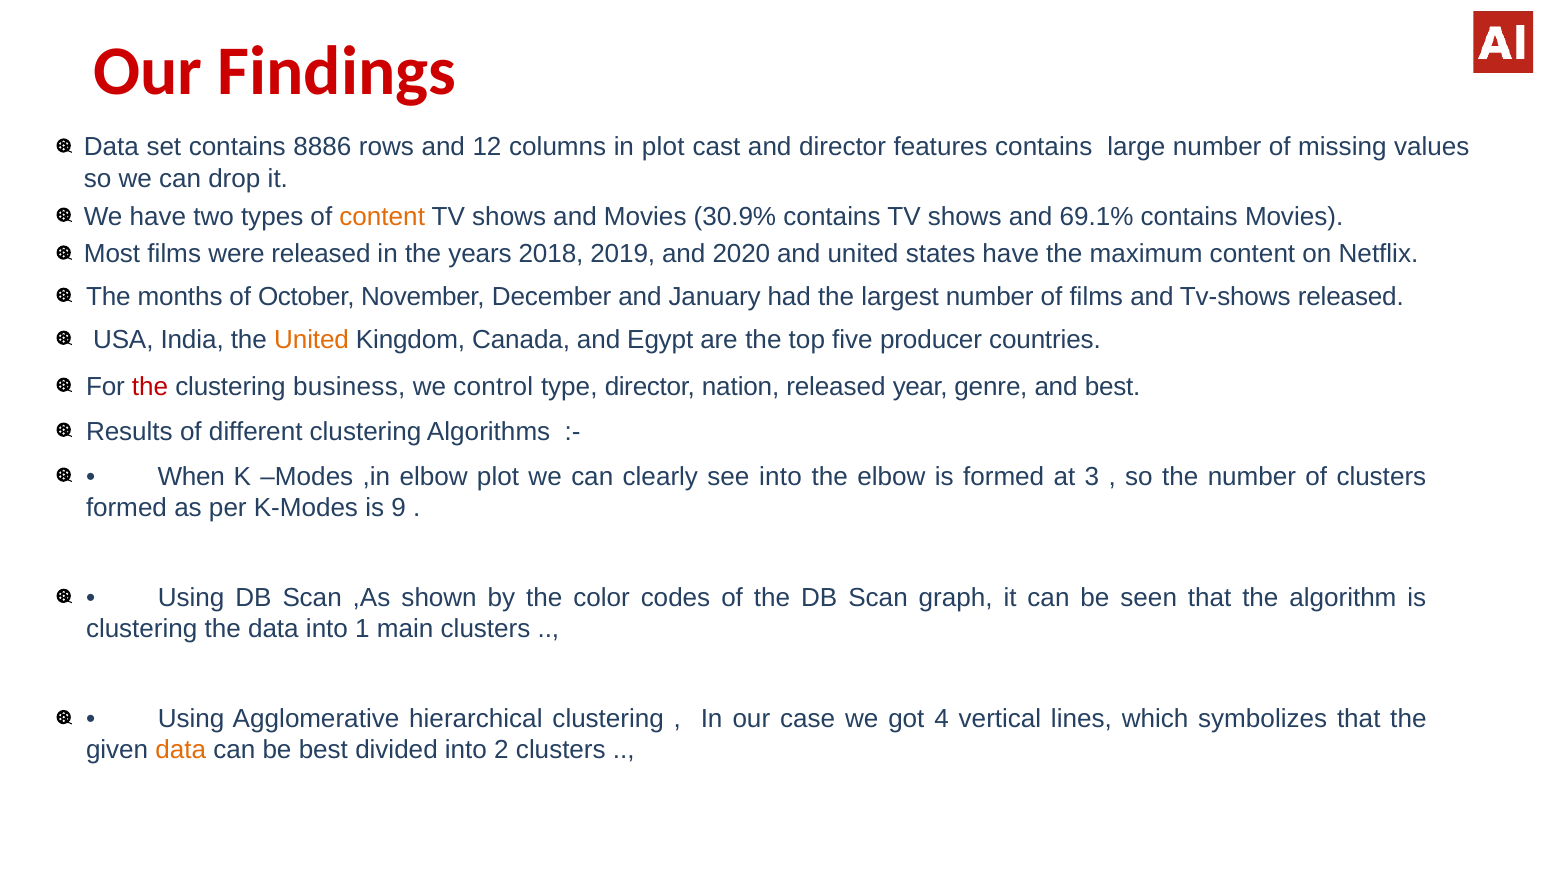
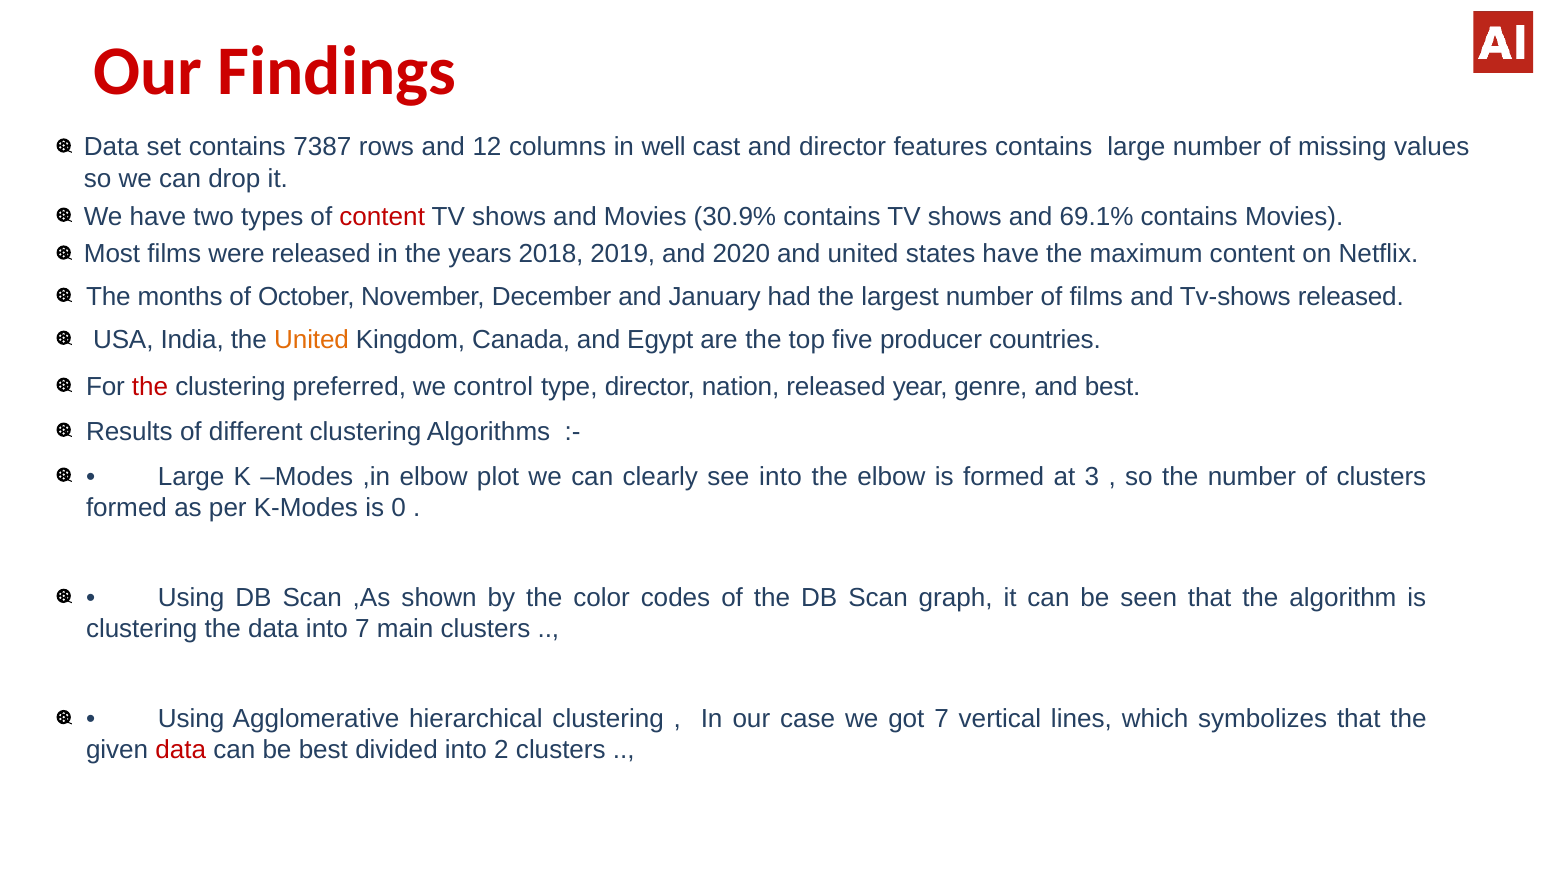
8886: 8886 -> 7387 (322, 147)
in plot: plot -> well (664, 147)
content colour: orange -> red (382, 216)
business: business -> preferred (349, 387)
When: When -> Large (191, 476)
9: 9 -> 0 (399, 508)
into 1: 1 -> 7 (362, 629)
got 4: 4 -> 7 (942, 719)
data colour: orange -> red (181, 750)
